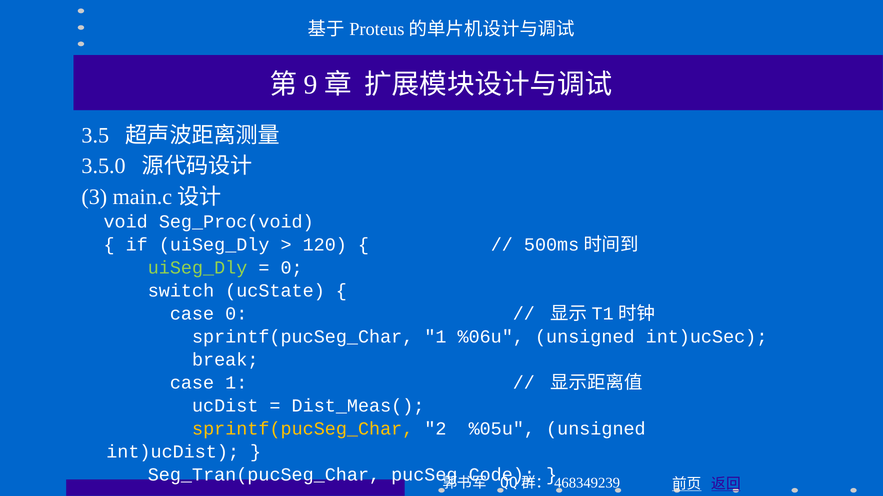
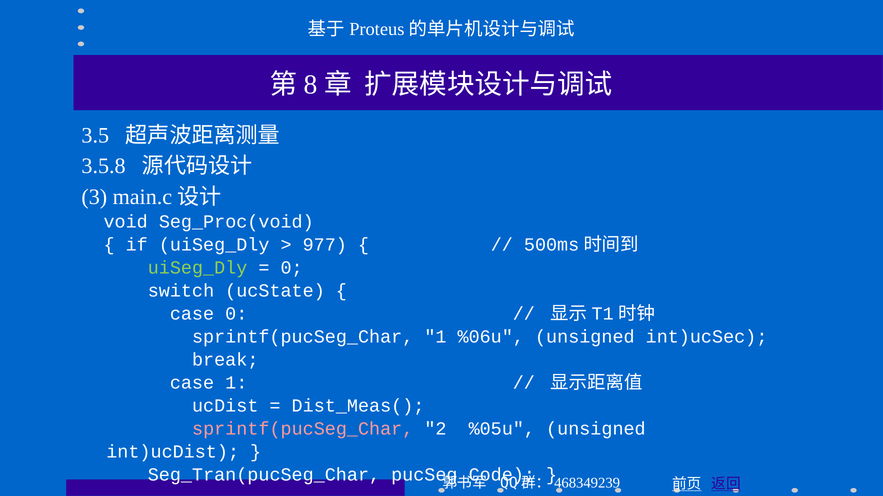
9: 9 -> 8 (311, 85)
3.5.0: 3.5.0 -> 3.5.8 (104, 166)
120: 120 -> 977 (325, 245)
sprintf(pucSeg_Char colour: yellow -> pink (303, 429)
